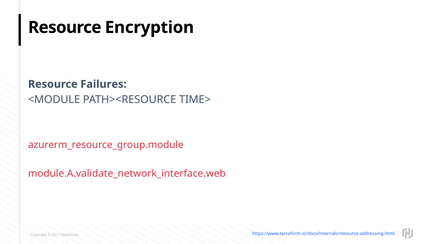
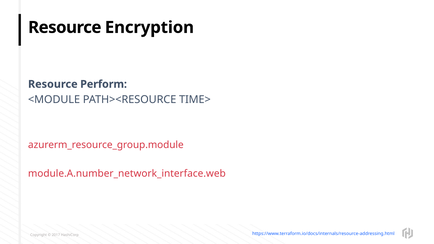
Failures: Failures -> Perform (104, 84)
module.A.validate_network_interface.web: module.A.validate_network_interface.web -> module.A.number_network_interface.web (127, 174)
